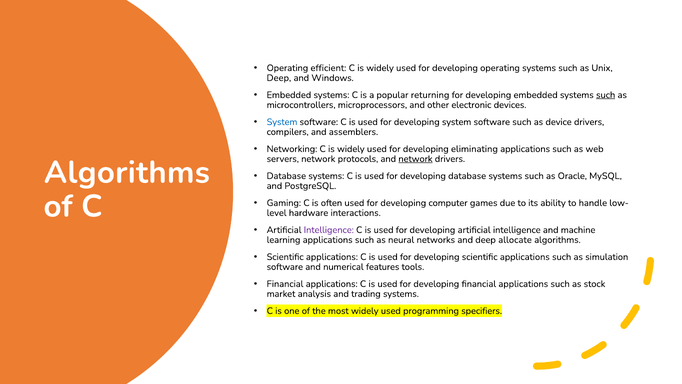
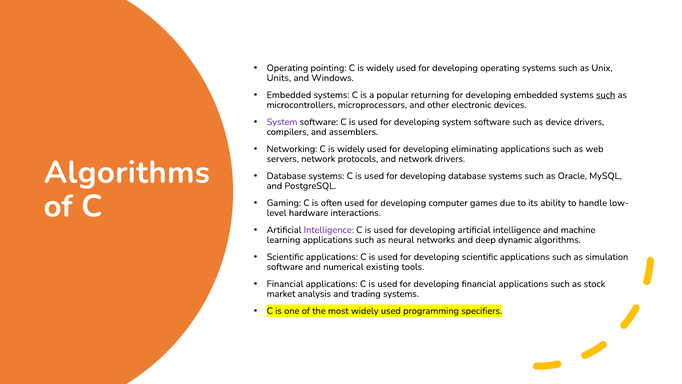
efficient: efficient -> pointing (328, 68)
Deep: Deep -> Units (279, 78)
System colour: blue -> purple (282, 122)
network underline: present -> none (415, 159)
allocate: allocate -> dynamic (515, 240)
features: features -> existing (383, 267)
